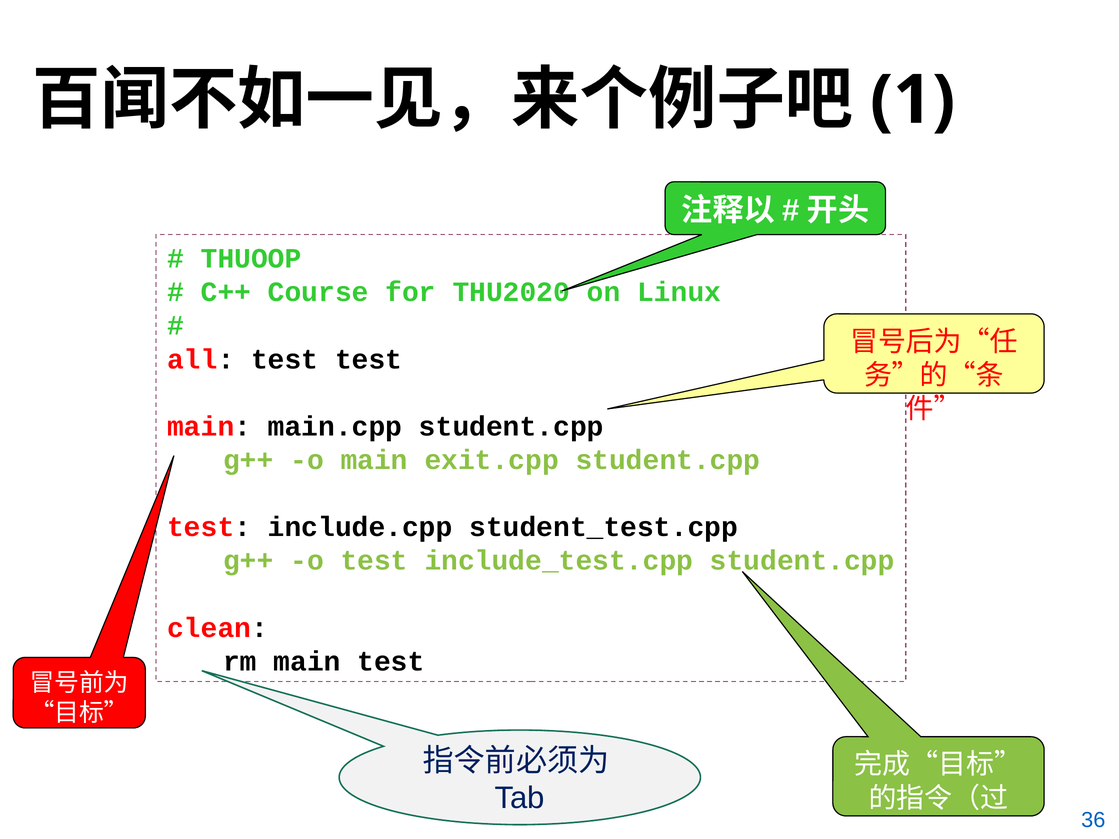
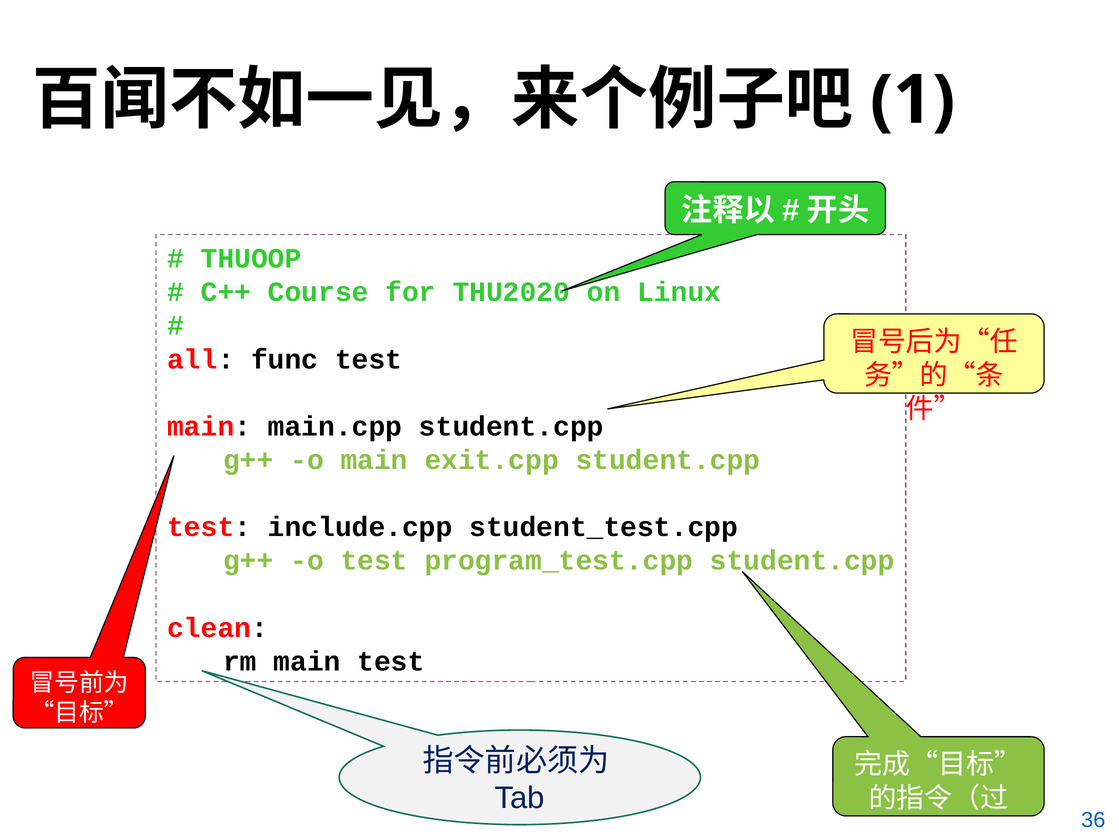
all test: test -> func (285, 359)
include_test.cpp: include_test.cpp -> program_test.cpp (559, 561)
